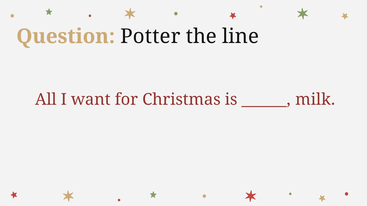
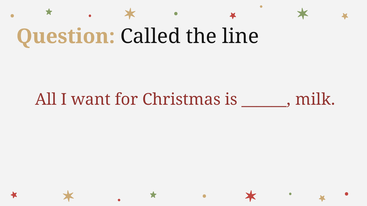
Potter: Potter -> Called (150, 37)
